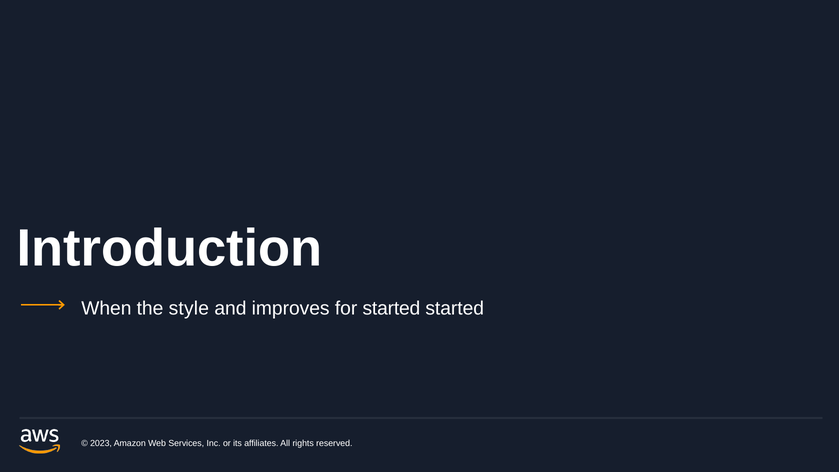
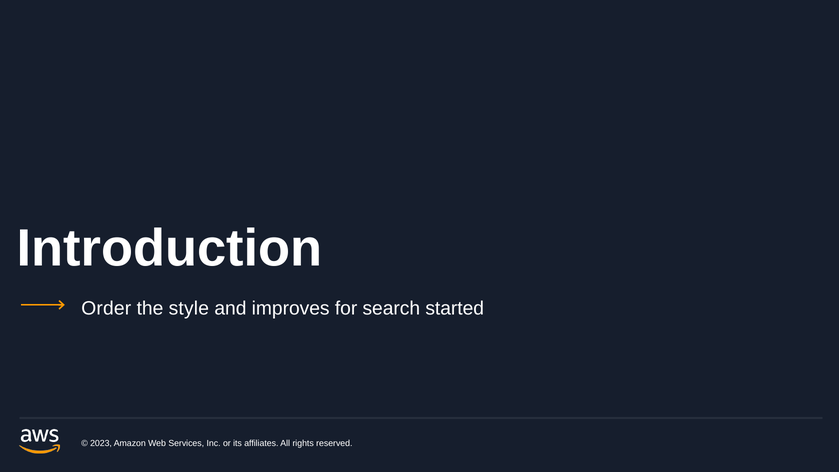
When: When -> Order (106, 309)
for started: started -> search (391, 309)
